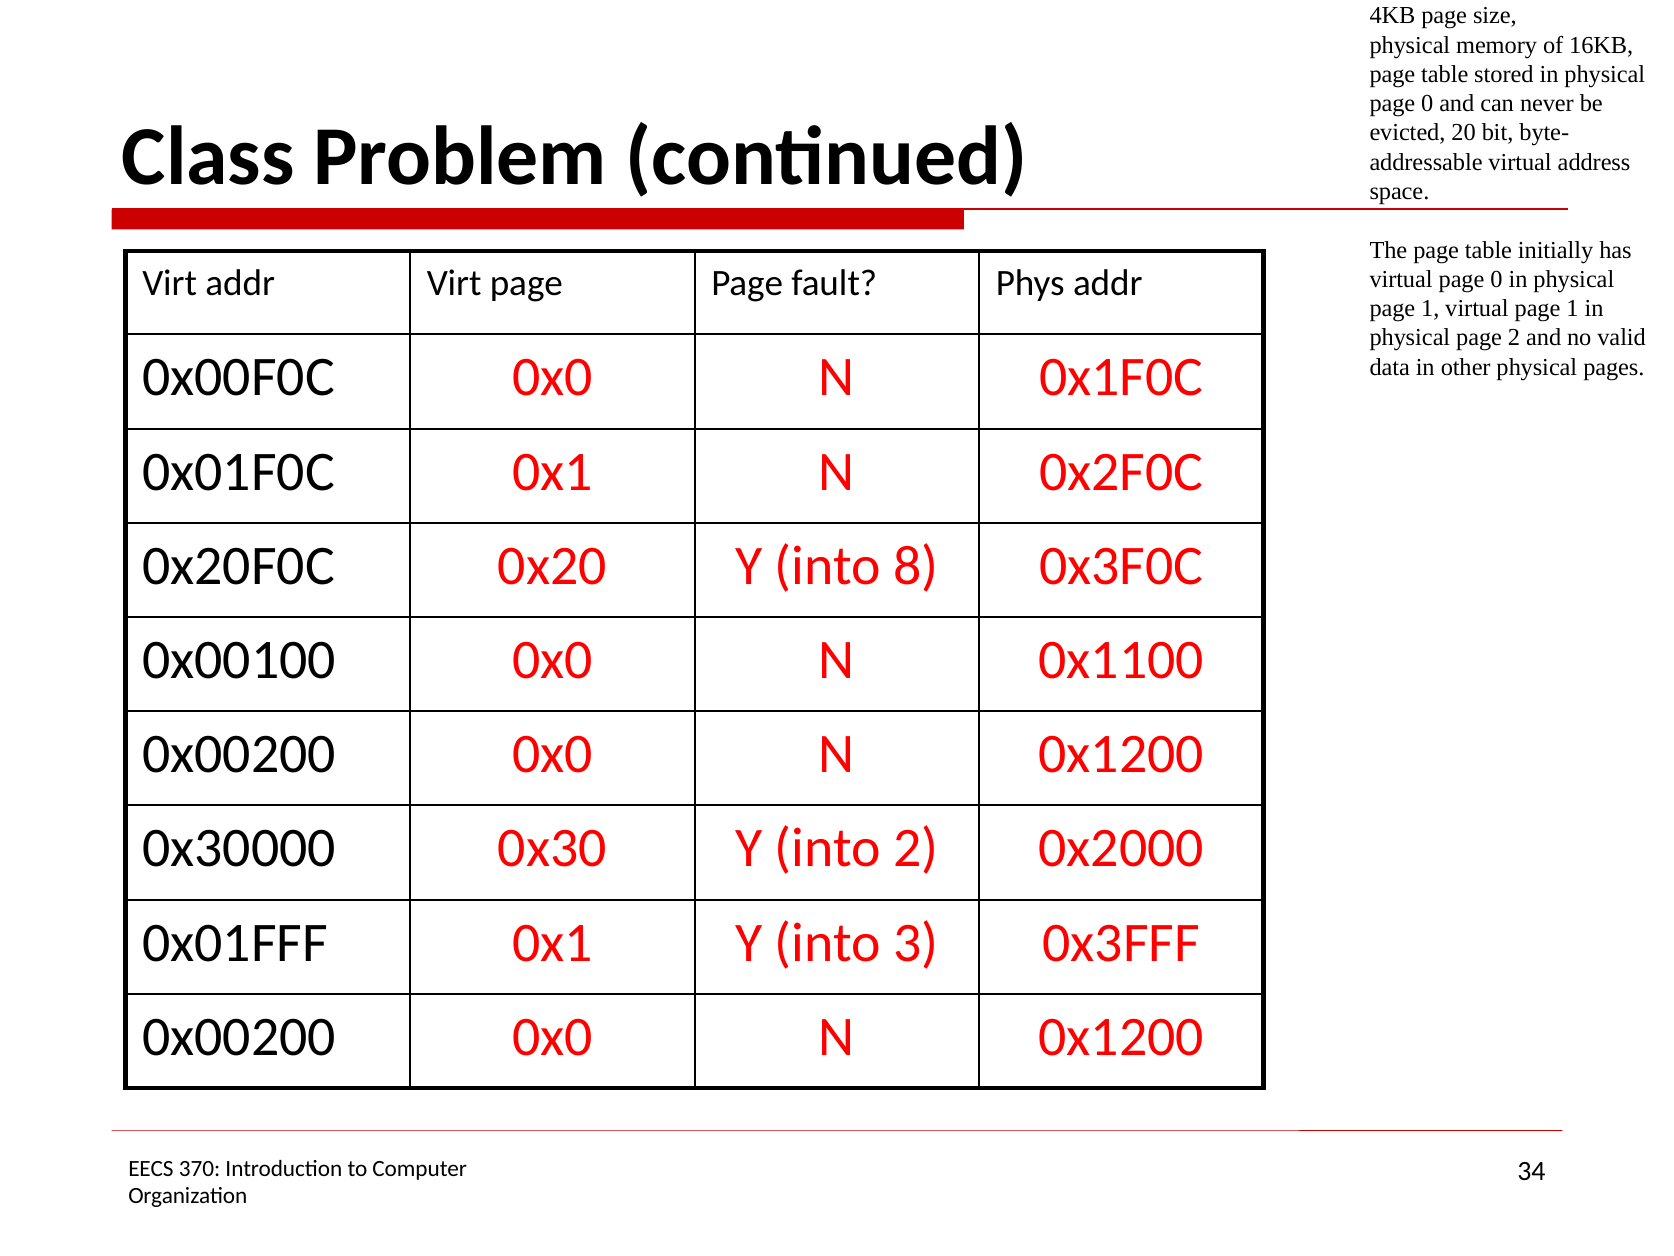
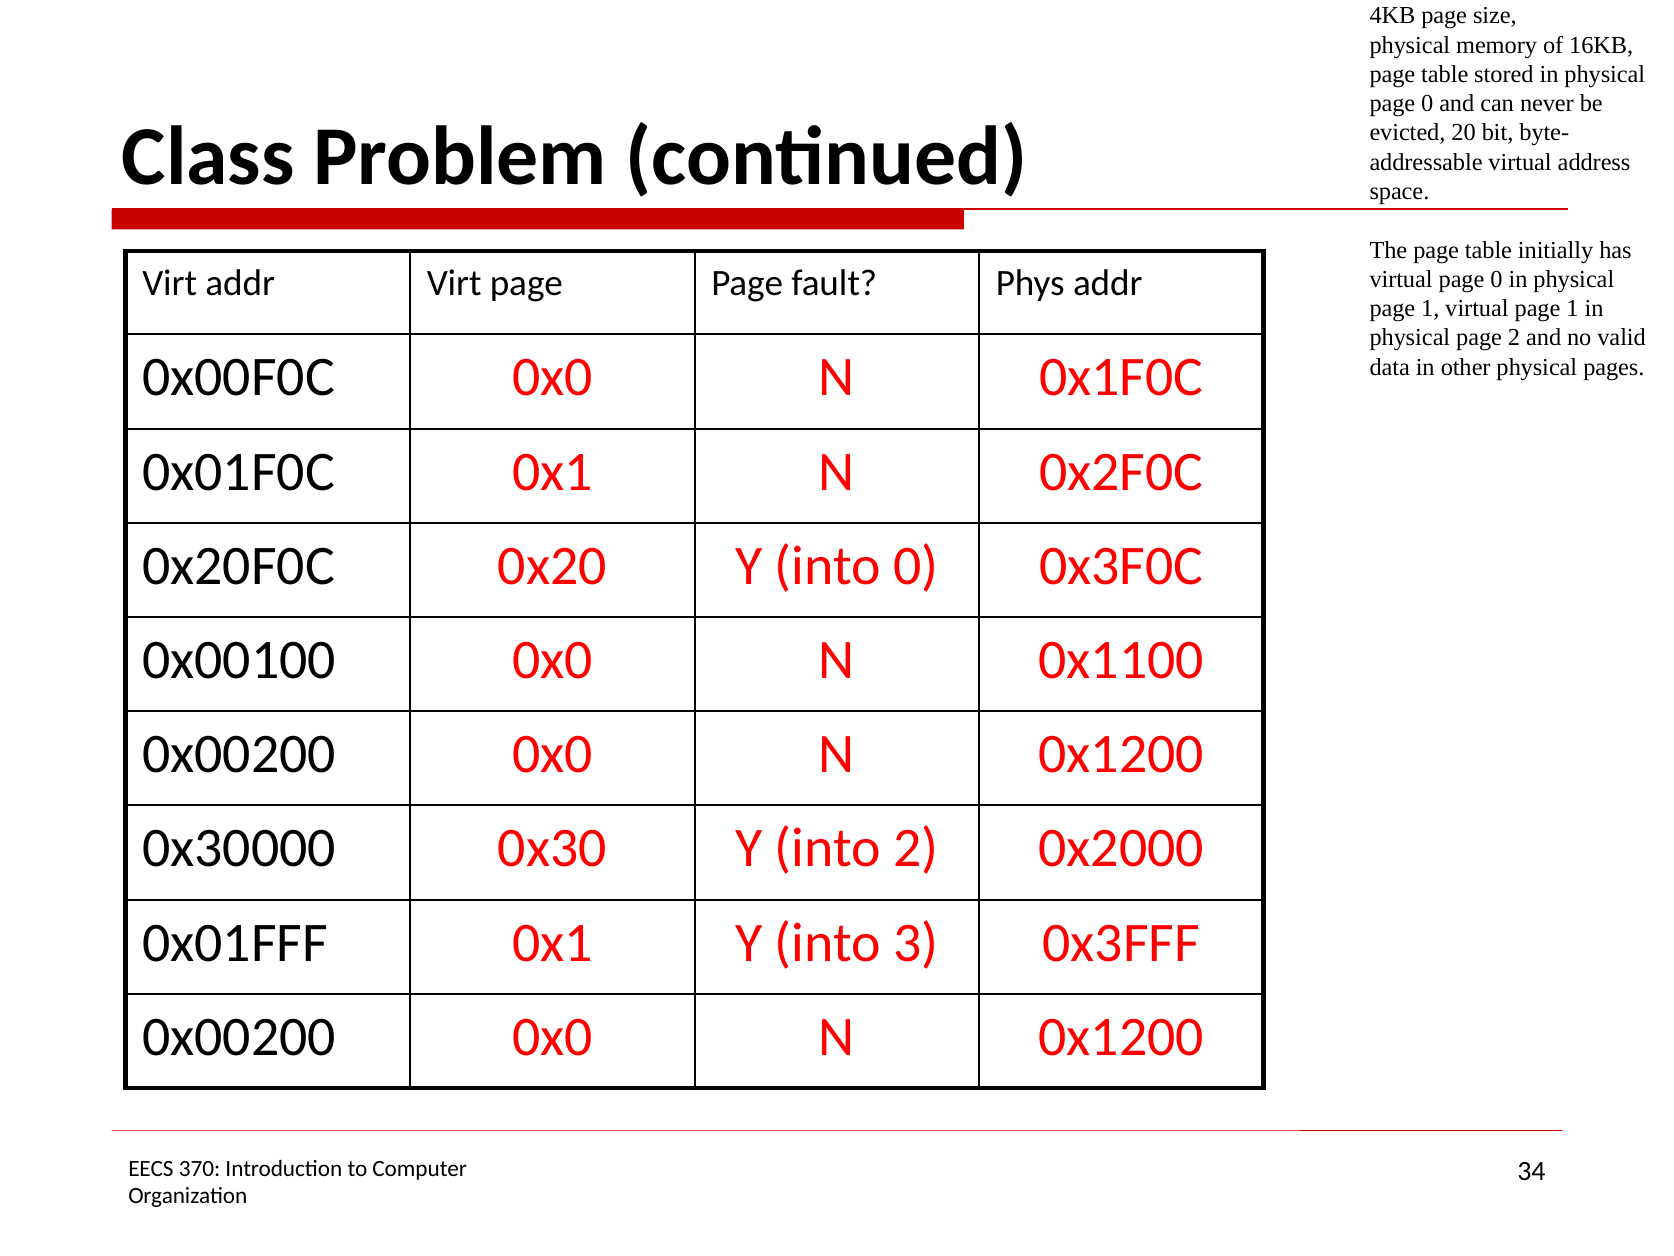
into 8: 8 -> 0 (916, 566)
